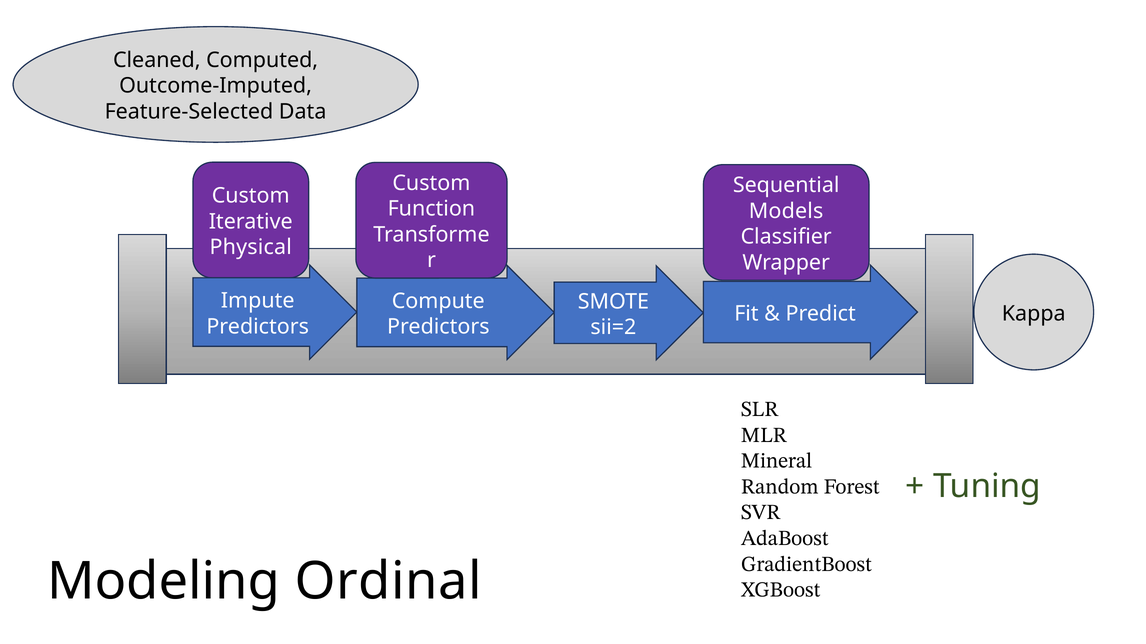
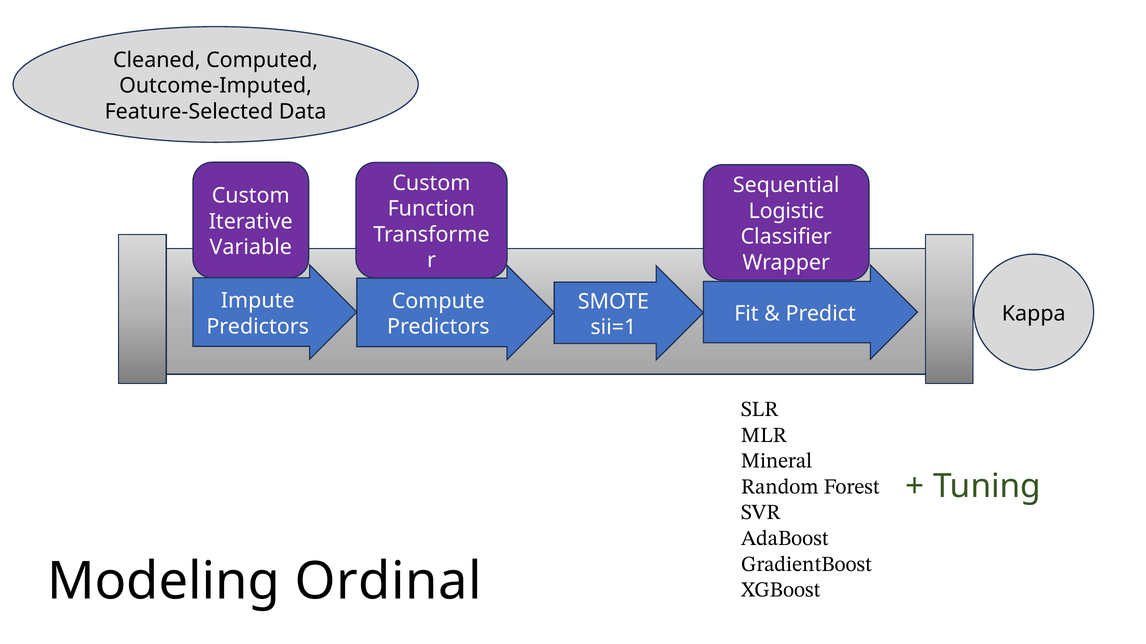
Models: Models -> Logistic (786, 211)
Physical: Physical -> Variable (251, 248)
sii=2: sii=2 -> sii=1 (613, 328)
